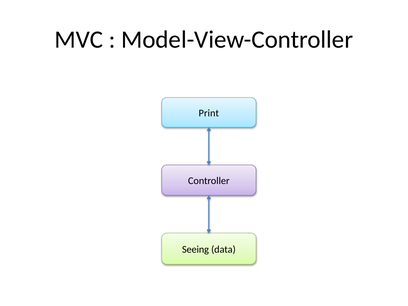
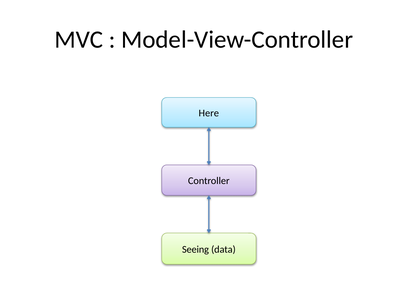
Print: Print -> Here (209, 113)
